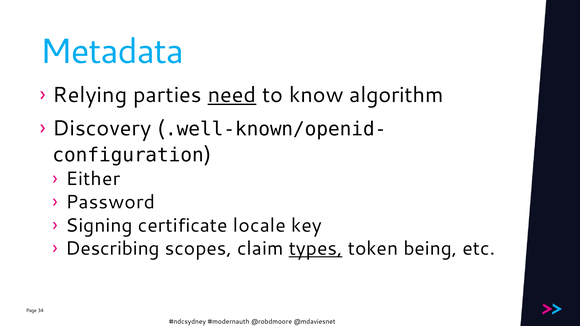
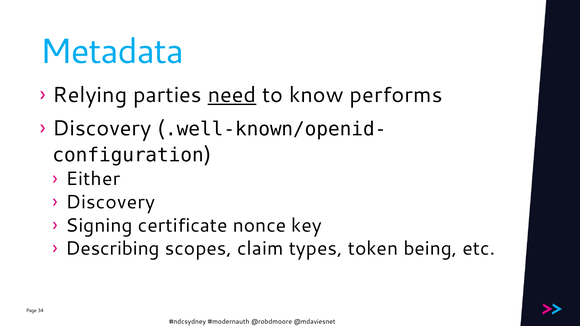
algorithm: algorithm -> performs (396, 95)
Password: Password -> Discovery (110, 202)
locale: locale -> nonce (260, 226)
types underline: present -> none (316, 249)
